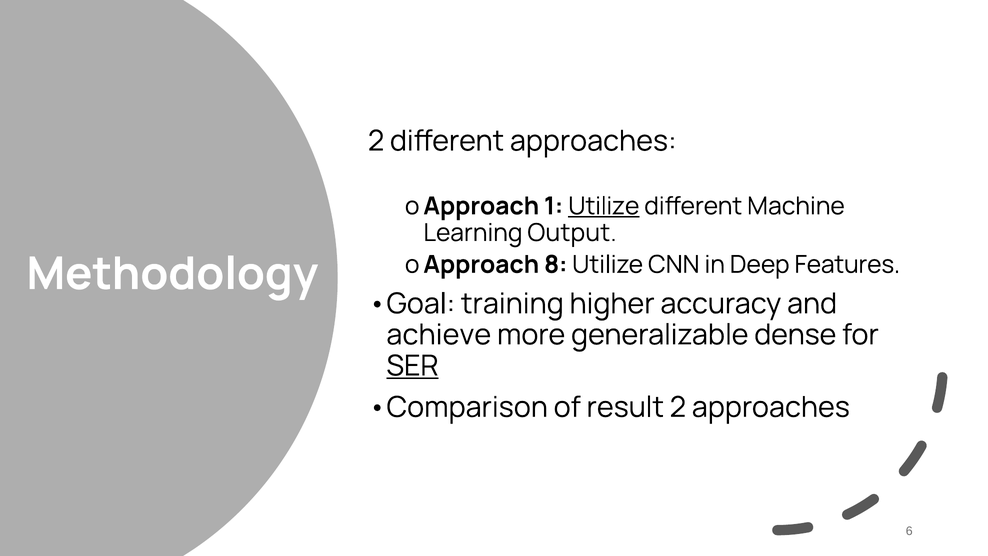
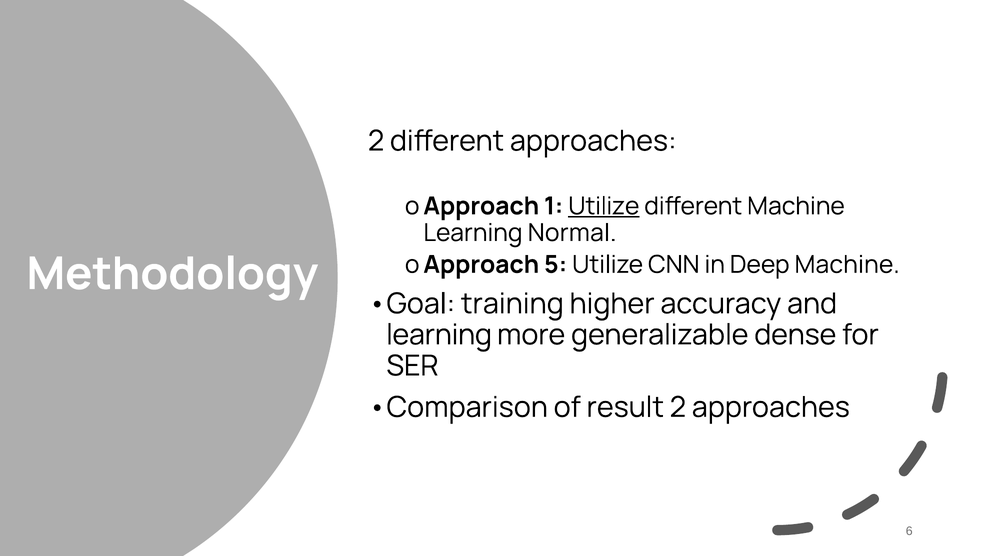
Output: Output -> Normal (572, 233)
8: 8 -> 5 (556, 265)
Deep Features: Features -> Machine (847, 265)
achieve: achieve -> learning (439, 335)
SER underline: present -> none (412, 366)
